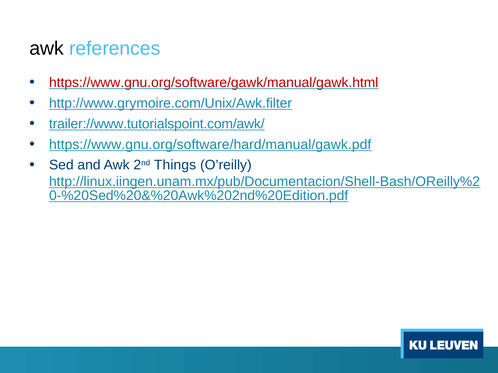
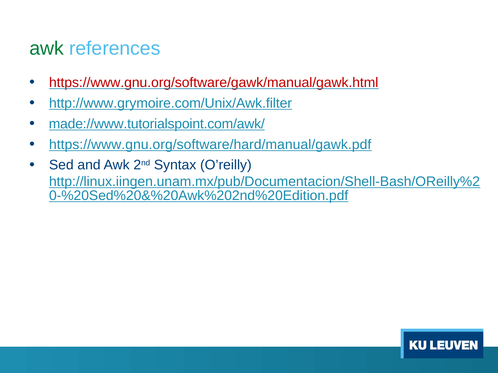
awk colour: black -> green (47, 49)
trailer://www.tutorialspoint.com/awk/: trailer://www.tutorialspoint.com/awk/ -> made://www.tutorialspoint.com/awk/ (157, 124)
Things: Things -> Syntax (175, 165)
